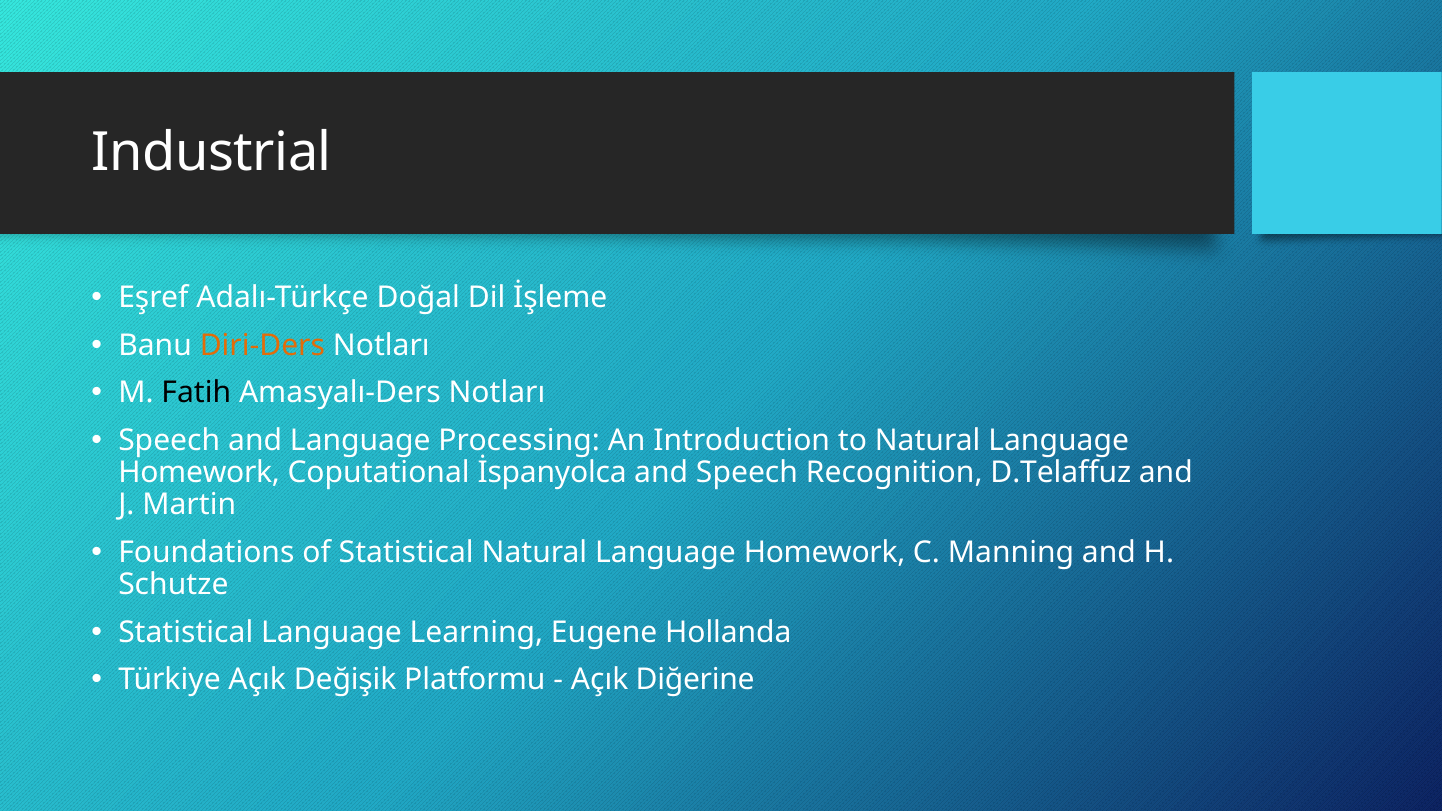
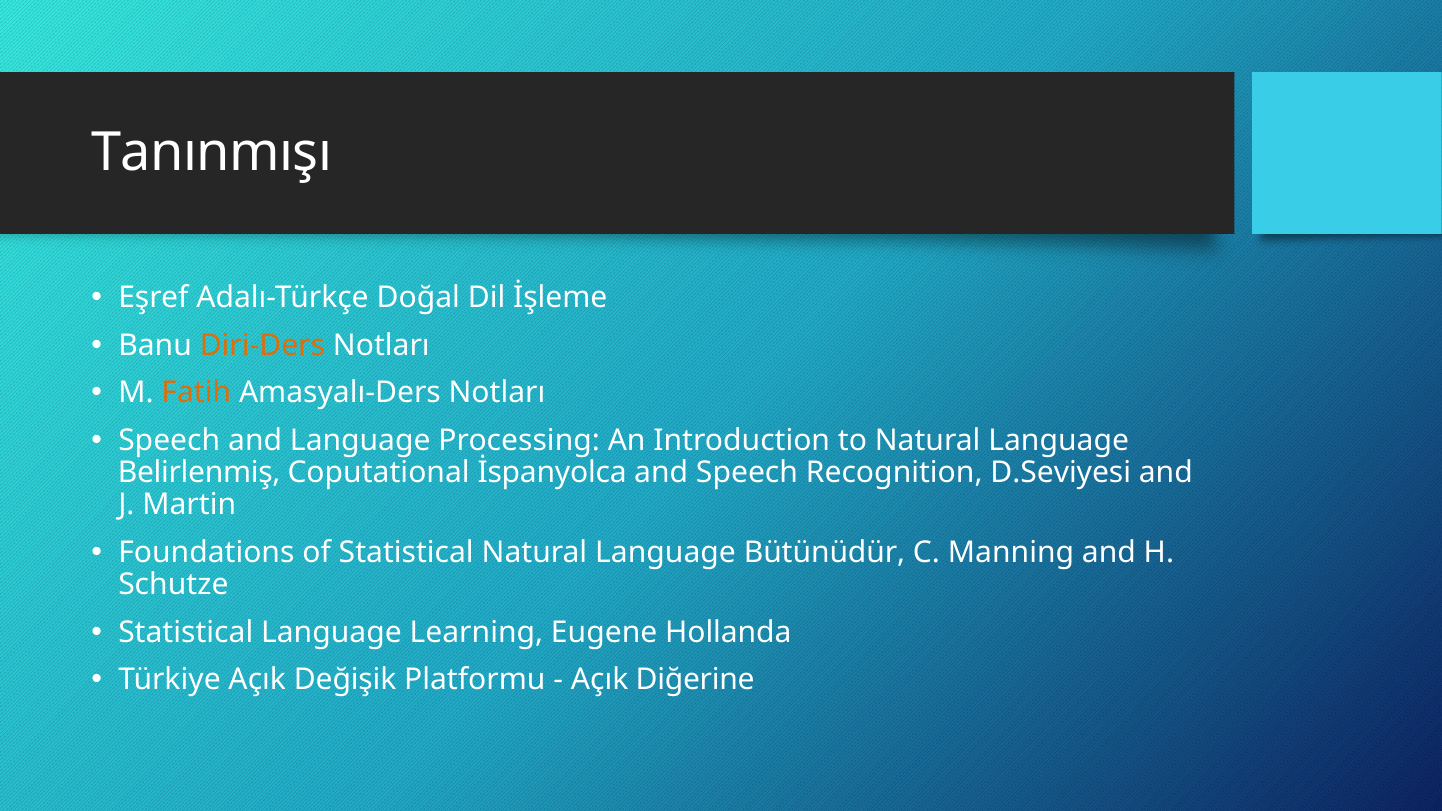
Industrial: Industrial -> Tanınmışı (212, 153)
Fatih colour: black -> orange (196, 393)
Homework: Homework -> Belirlenmiş (199, 473)
D.Telaffuz: D.Telaffuz -> D.Seviyesi (1061, 473)
Statistical Natural Language Homework: Homework -> Bütünüdür (825, 553)
